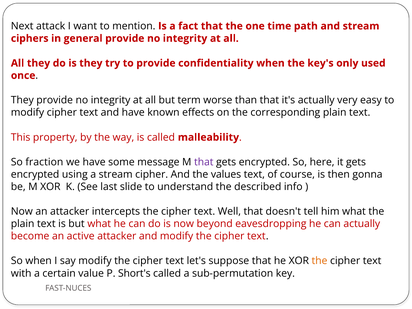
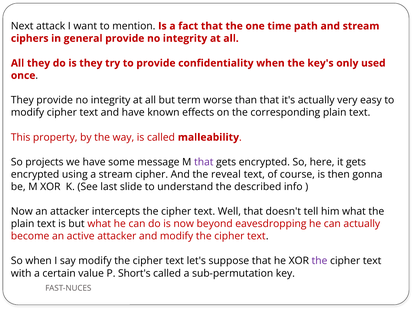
fraction: fraction -> projects (44, 162)
values: values -> reveal (226, 174)
the colour: orange -> purple (320, 261)
